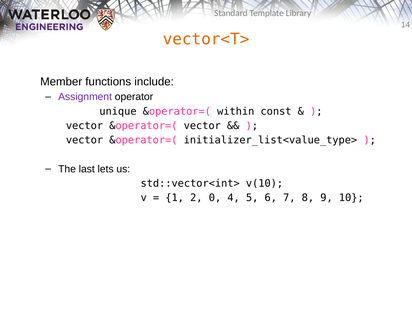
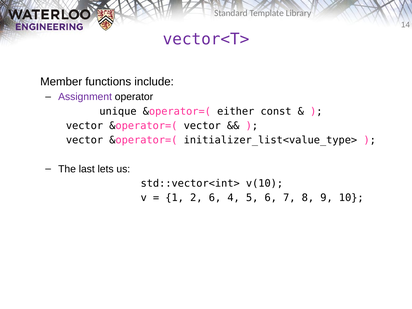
vector<T> colour: orange -> purple (206, 39)
within: within -> either (236, 111)
2 0: 0 -> 6 (215, 198)
